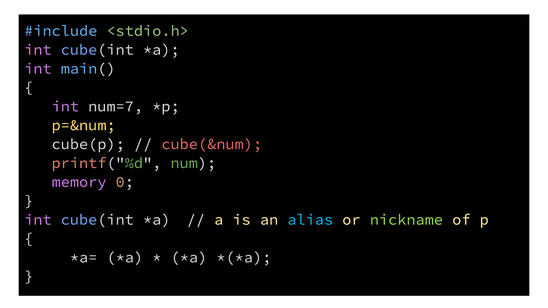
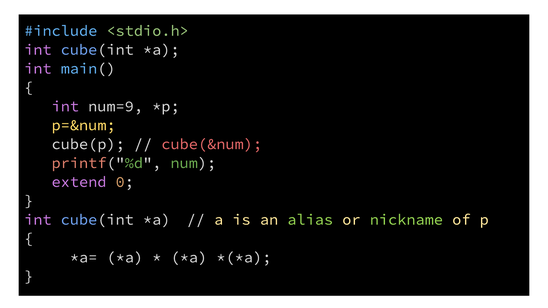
num=7: num=7 -> num=9 (116, 106)
memory: memory -> extend (79, 182)
alias colour: light blue -> light green (310, 220)
